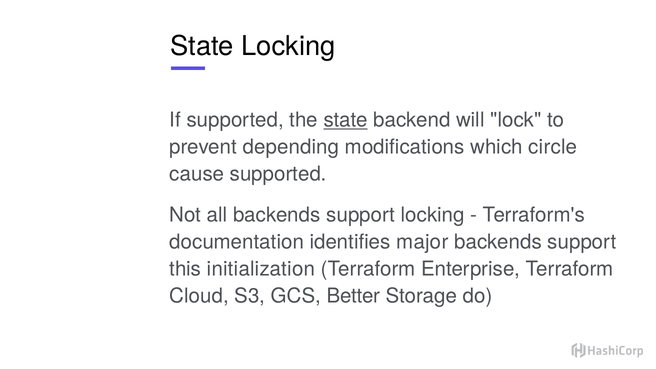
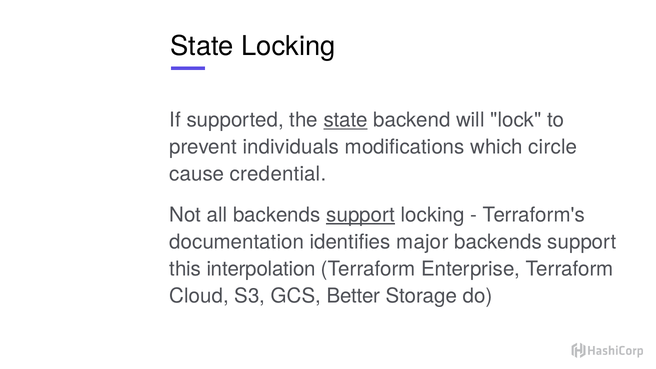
depending: depending -> individuals (291, 147)
cause supported: supported -> credential (278, 174)
support underline: none -> present (361, 215)
initialization: initialization -> interpolation (261, 269)
